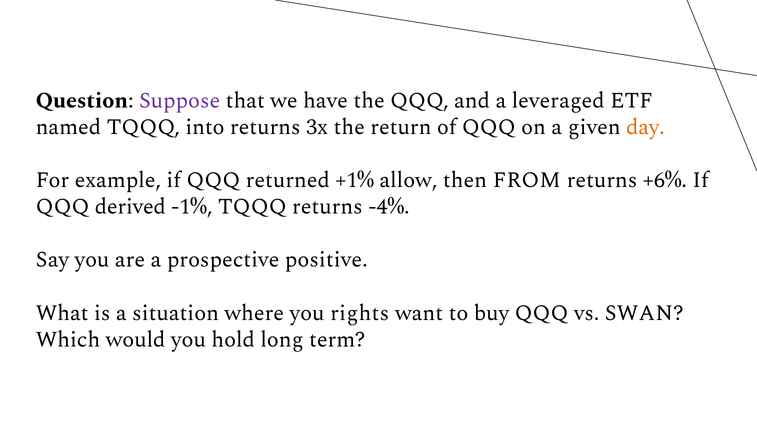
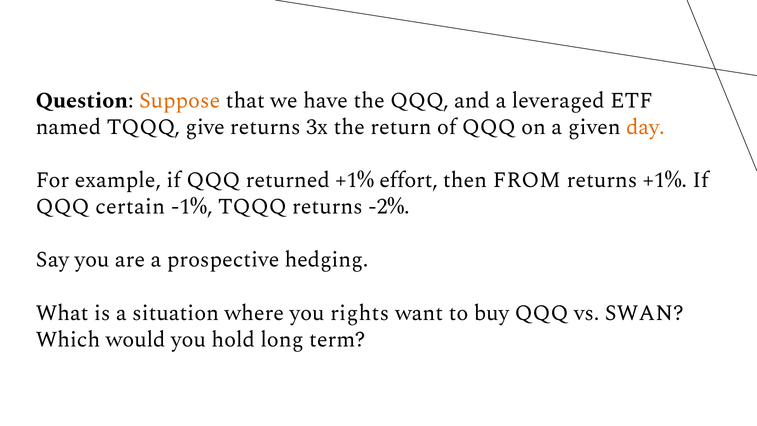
Suppose colour: purple -> orange (180, 100)
into: into -> give (205, 127)
allow: allow -> effort (409, 180)
returns +6%: +6% -> +1% (665, 180)
derived: derived -> certain (130, 207)
-4%: -4% -> -2% (389, 207)
positive: positive -> hedging (326, 260)
